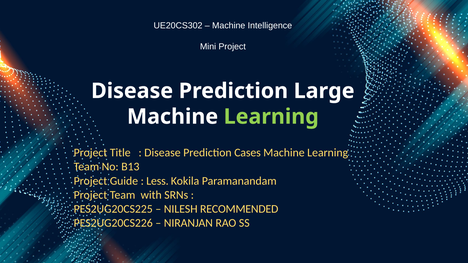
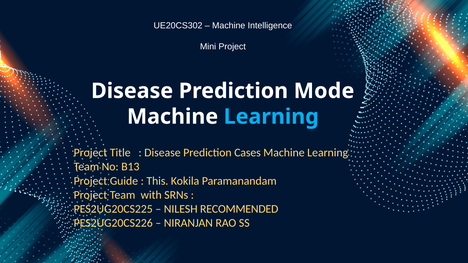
Large: Large -> Mode (324, 91)
Learning colour: light green -> light blue (271, 117)
Less: Less -> This (157, 181)
